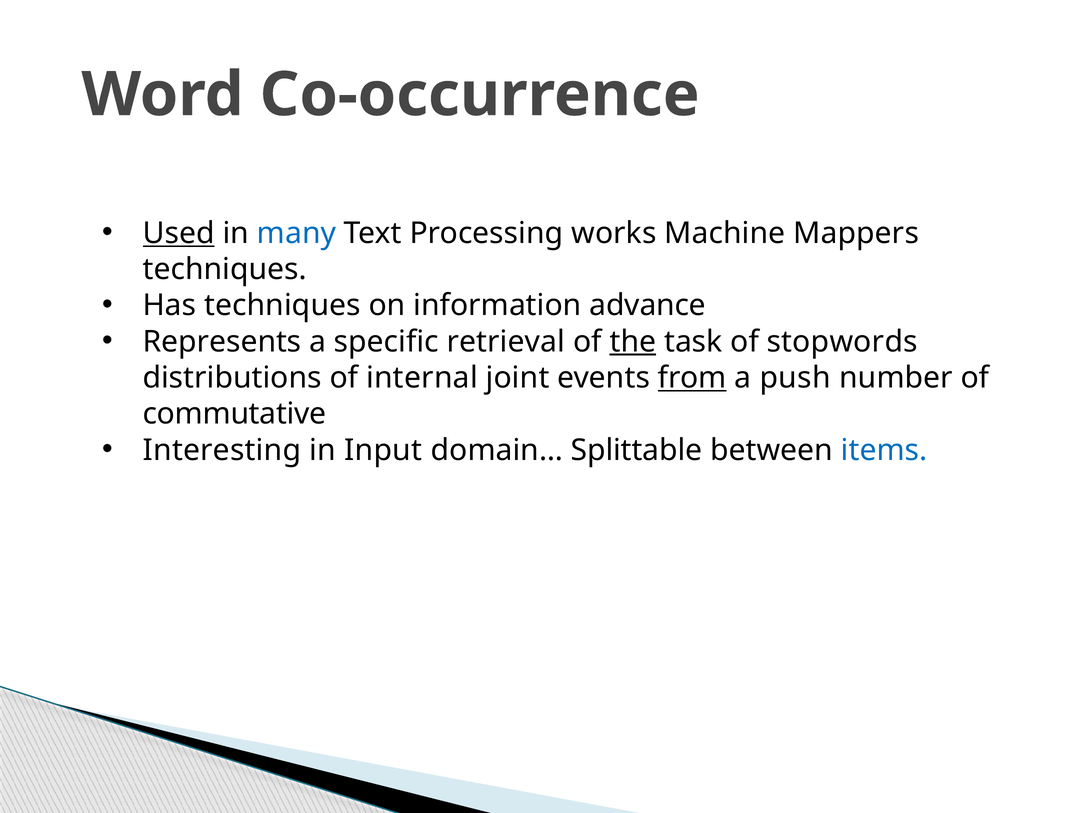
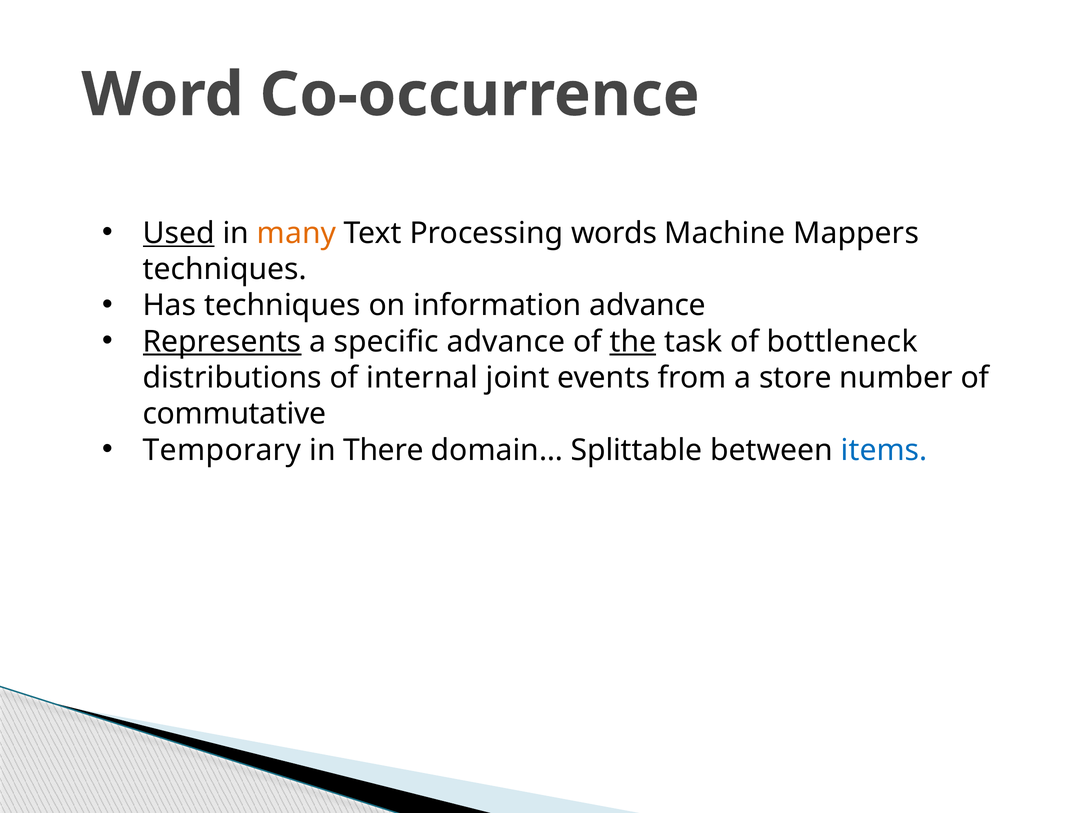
many colour: blue -> orange (296, 233)
works: works -> words (614, 233)
Represents underline: none -> present (222, 342)
specific retrieval: retrieval -> advance (506, 342)
stopwords: stopwords -> bottleneck (842, 342)
from underline: present -> none (692, 378)
push: push -> store (795, 378)
Interesting: Interesting -> Temporary (222, 450)
Input: Input -> There (383, 450)
